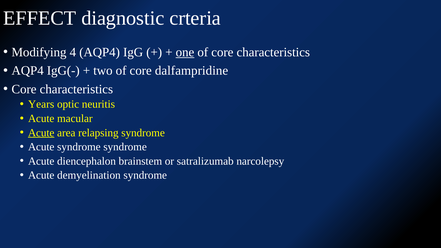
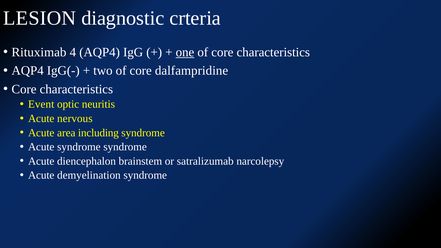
EFFECT: EFFECT -> LESION (40, 18)
Modifying: Modifying -> Rituximab (39, 52)
Years: Years -> Event (41, 104)
macular: macular -> nervous (75, 119)
Acute underline: present -> none (41, 133)
relapsing: relapsing -> including (98, 133)
